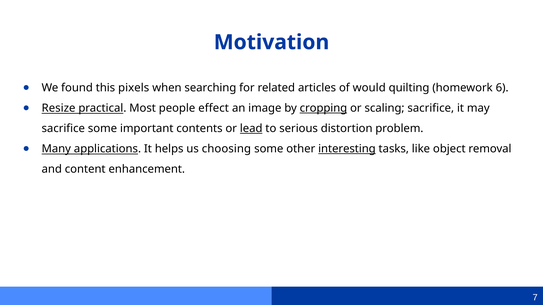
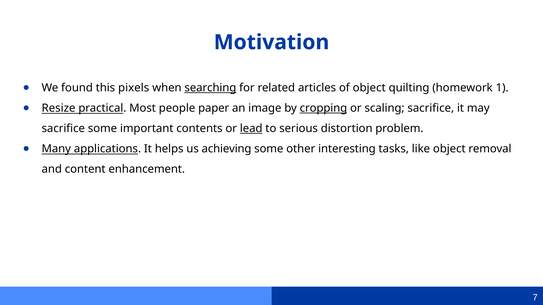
searching underline: none -> present (210, 88)
of would: would -> object (369, 88)
6: 6 -> 1 (502, 88)
effect: effect -> paper (214, 108)
choosing: choosing -> achieving (227, 149)
interesting underline: present -> none (347, 149)
